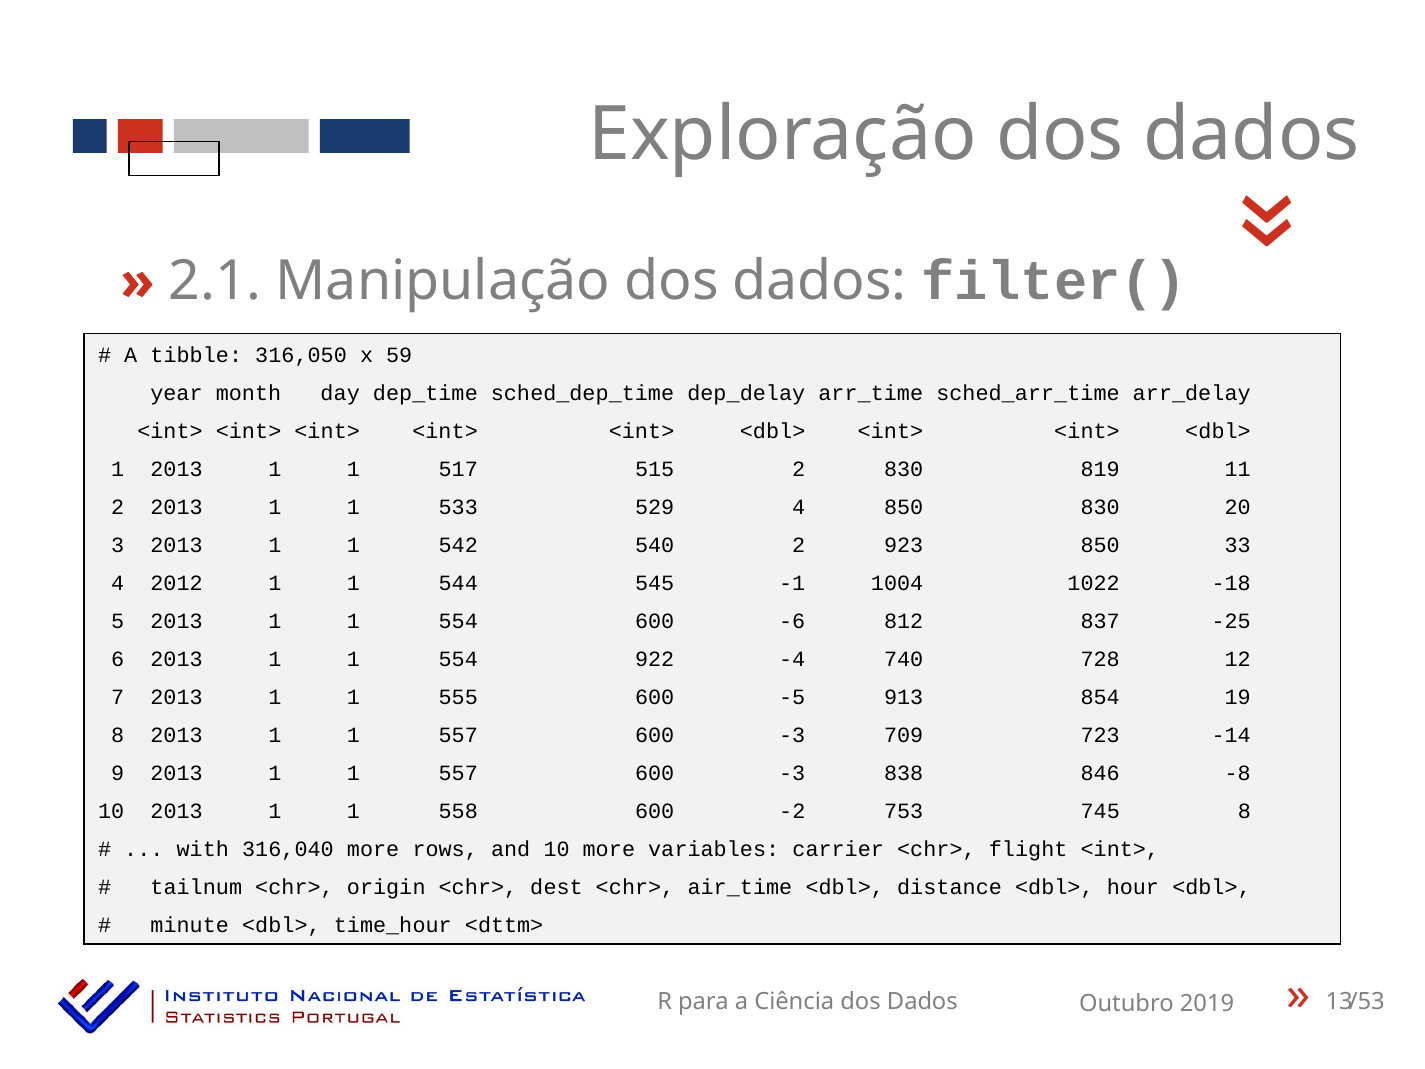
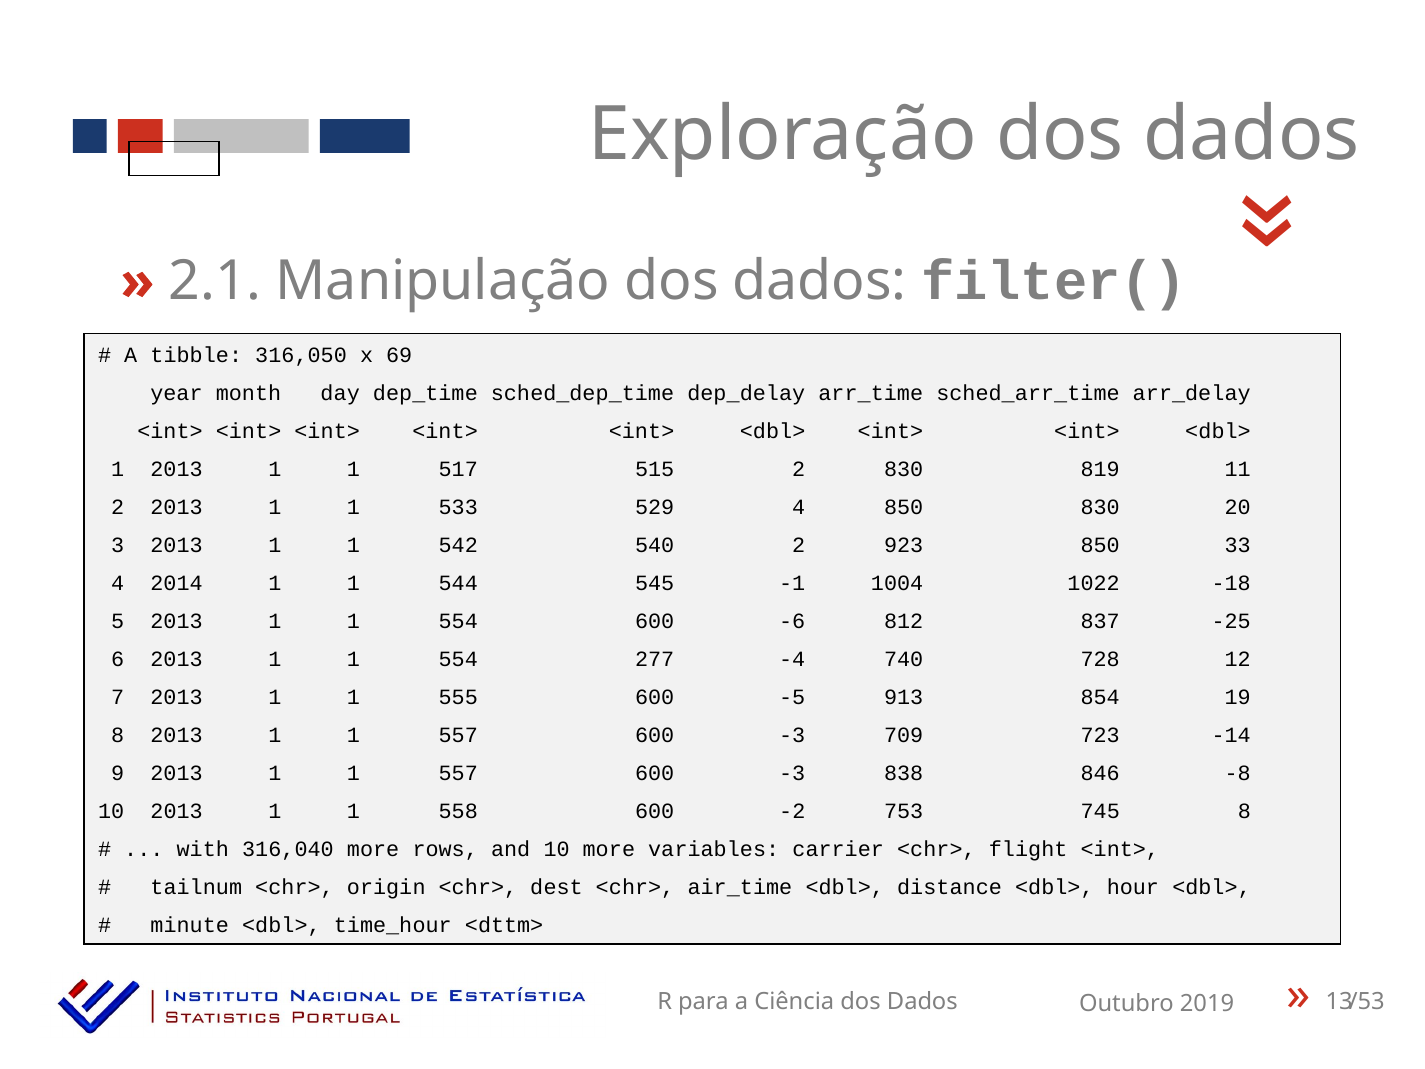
59: 59 -> 69 (399, 355)
2012: 2012 -> 2014 (177, 583)
922: 922 -> 277 (655, 659)
